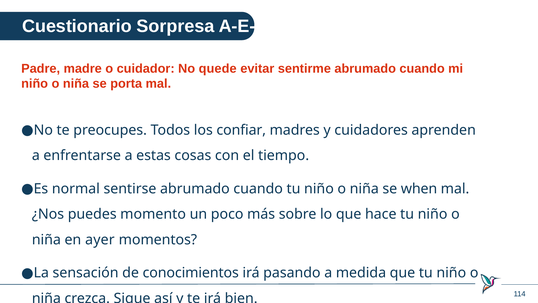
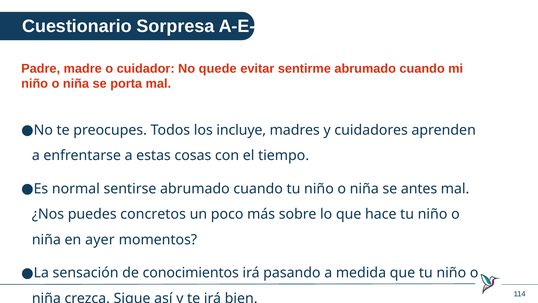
confiar: confiar -> incluye (241, 130)
when: when -> antes (419, 188)
momento: momento -> concretos (153, 214)
